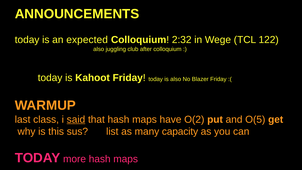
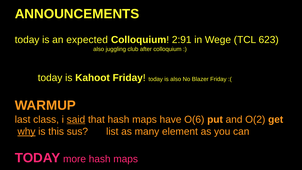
2:32: 2:32 -> 2:91 (182, 40)
122: 122 -> 623 (269, 40)
O(2: O(2 -> O(6 (194, 119)
O(5: O(5 -> O(2 (255, 119)
why underline: none -> present (27, 131)
capacity: capacity -> element (180, 131)
